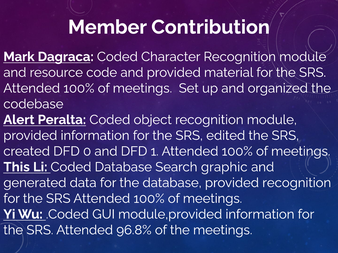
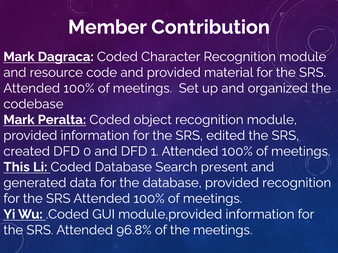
Alert: Alert -> Mark (19, 120)
graphic: graphic -> present (224, 167)
